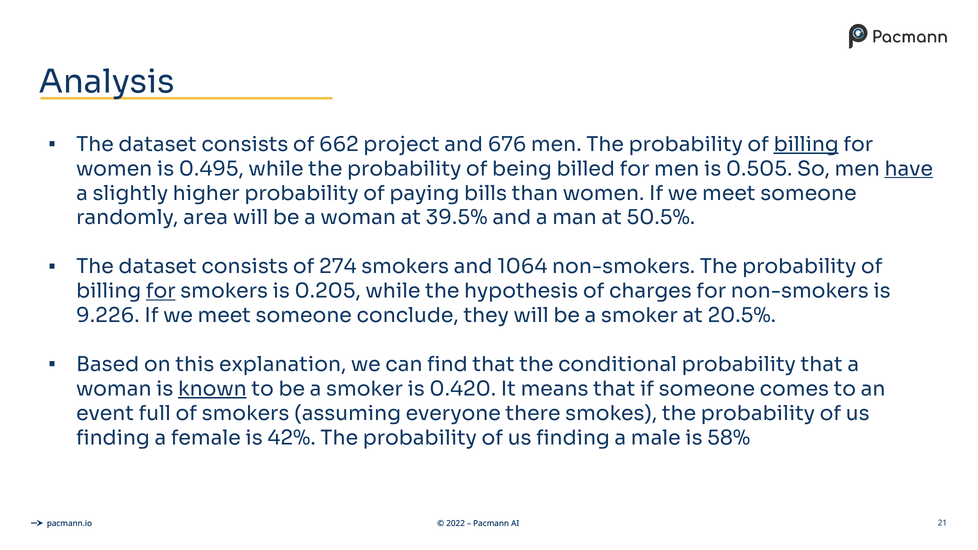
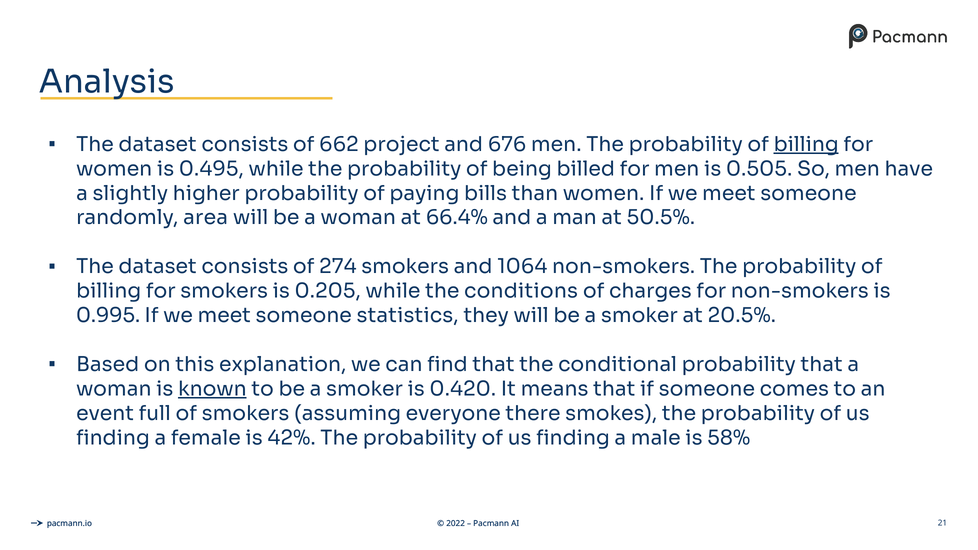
have underline: present -> none (909, 169)
39.5%: 39.5% -> 66.4% (457, 218)
for underline: present -> none (161, 291)
hypothesis: hypothesis -> conditions (521, 291)
9.226: 9.226 -> 0.995 (108, 316)
conclude: conclude -> statistics (408, 316)
